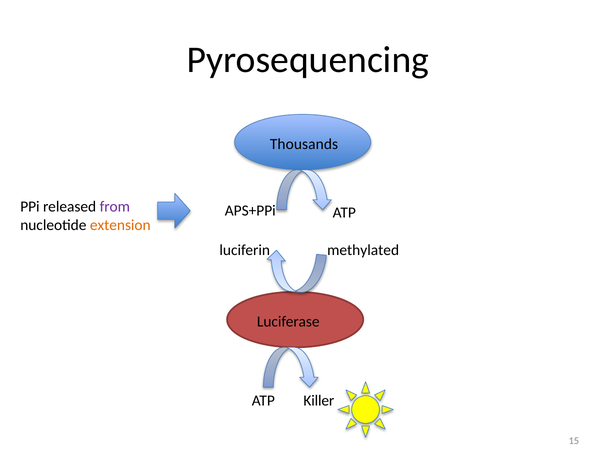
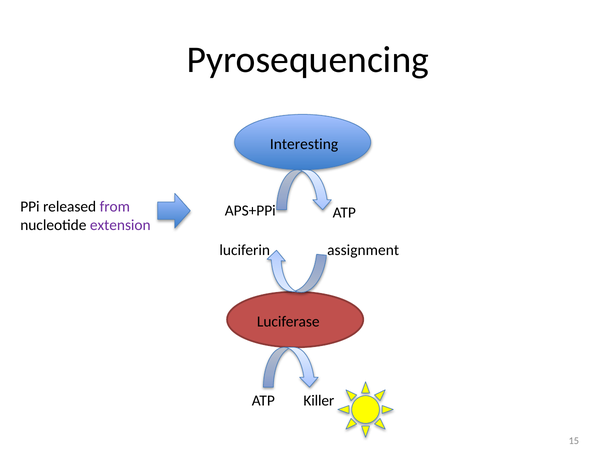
Thousands: Thousands -> Interesting (304, 144)
extension colour: orange -> purple (120, 225)
methylated: methylated -> assignment (363, 250)
